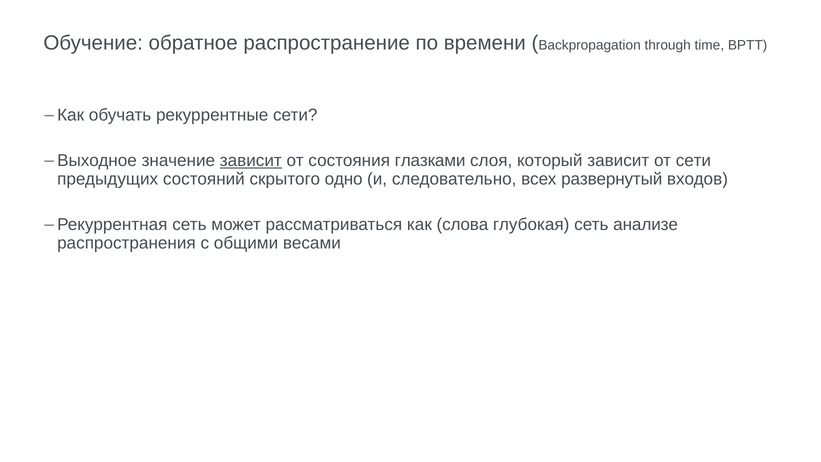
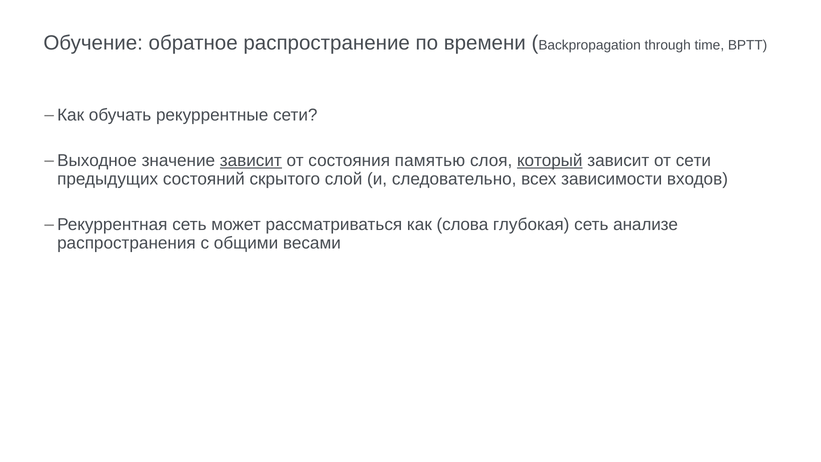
глазками: глазками -> памятью (430, 161)
который underline: none -> present (550, 161)
одно: одно -> слой (344, 179)
развернутый: развернутый -> зависимости (612, 179)
